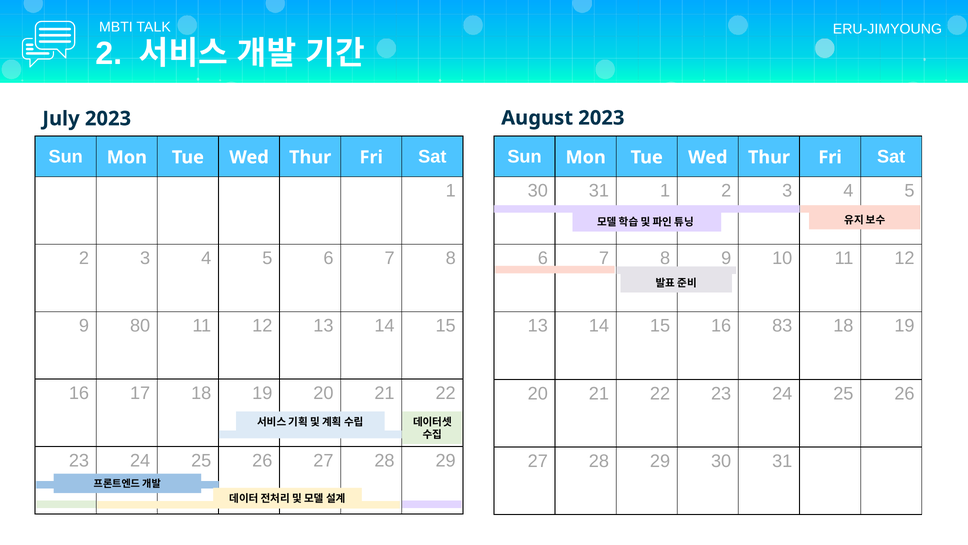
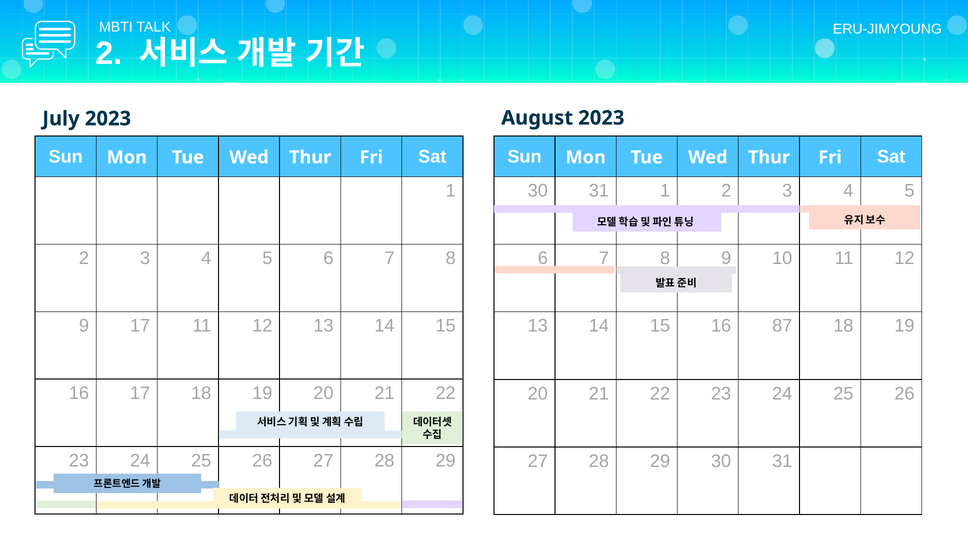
9 80: 80 -> 17 (140, 325)
83: 83 -> 87 (782, 325)
